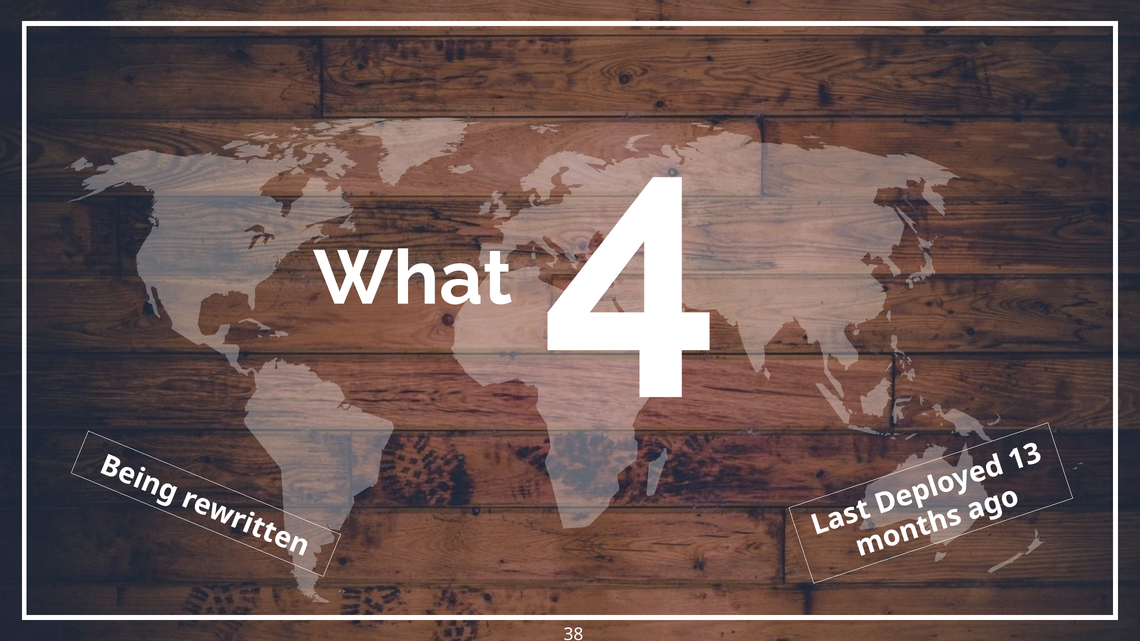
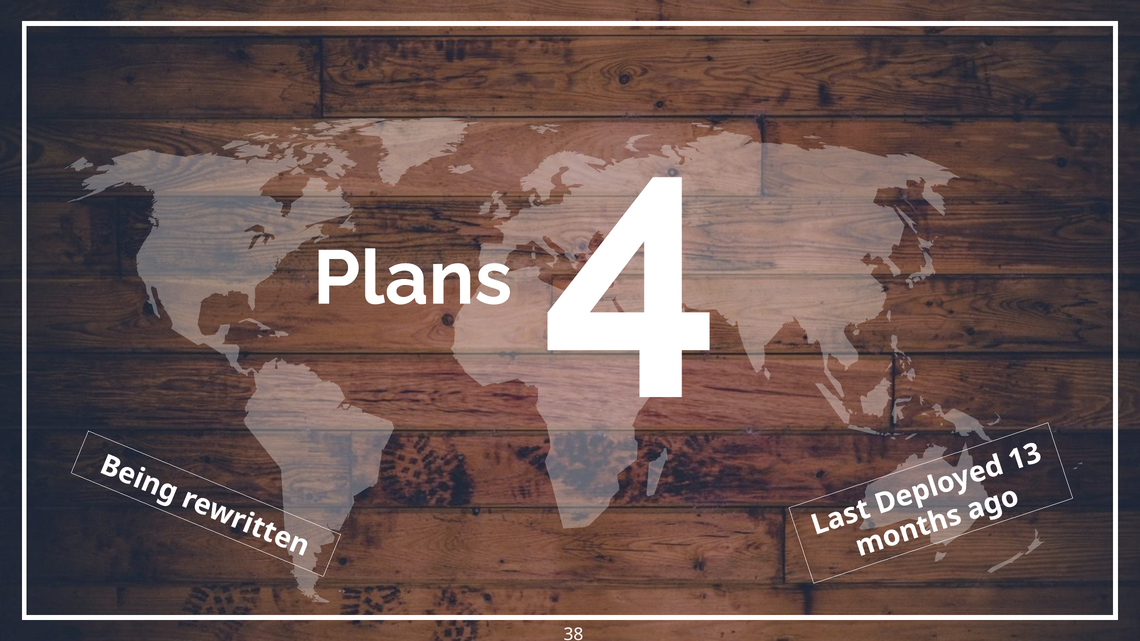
What: What -> Plans (413, 279)
